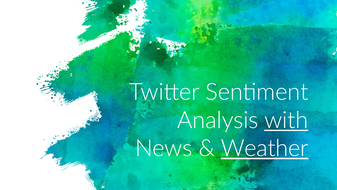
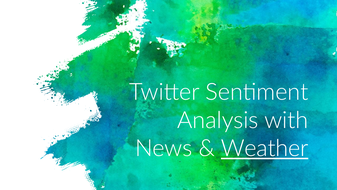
with underline: present -> none (286, 120)
